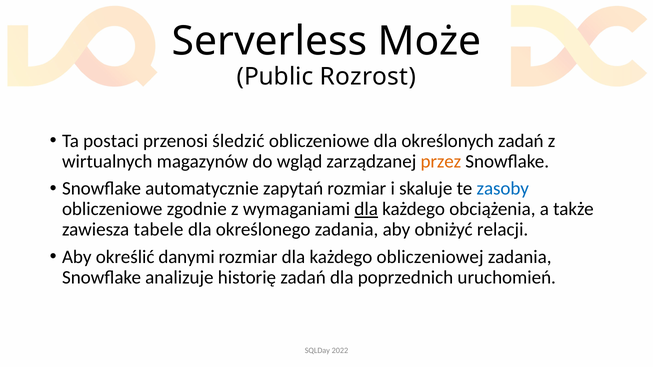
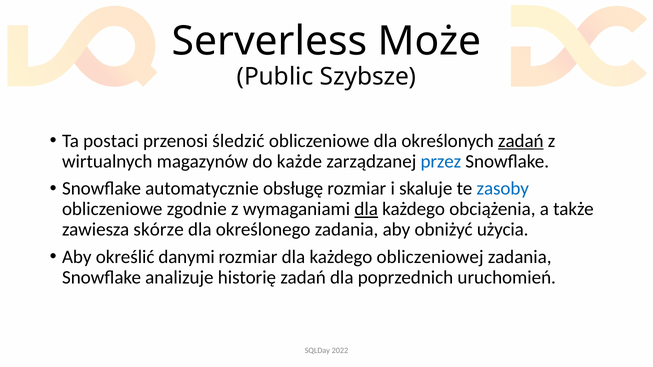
Rozrost: Rozrost -> Szybsze (368, 77)
zadań underline: none -> present (521, 141)
wgląd: wgląd -> każde (299, 161)
przez colour: orange -> blue (441, 161)
zapytań: zapytań -> obsługę (293, 189)
tabele: tabele -> skórze (159, 230)
relacji: relacji -> użycia (503, 230)
